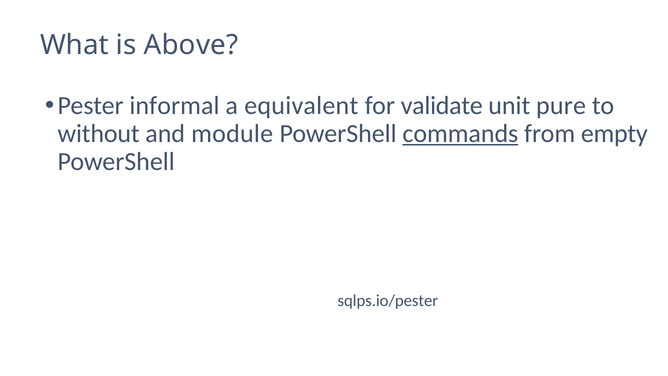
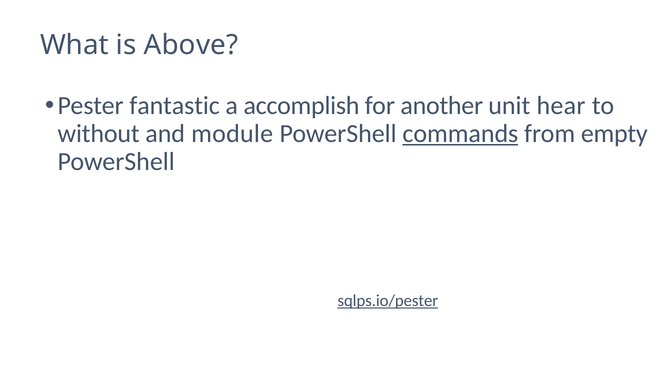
informal: informal -> fantastic (175, 106)
equivalent: equivalent -> accomplish (302, 106)
validate: validate -> another (442, 106)
pure: pure -> hear (561, 106)
sqlps.io/pester underline: none -> present (388, 301)
